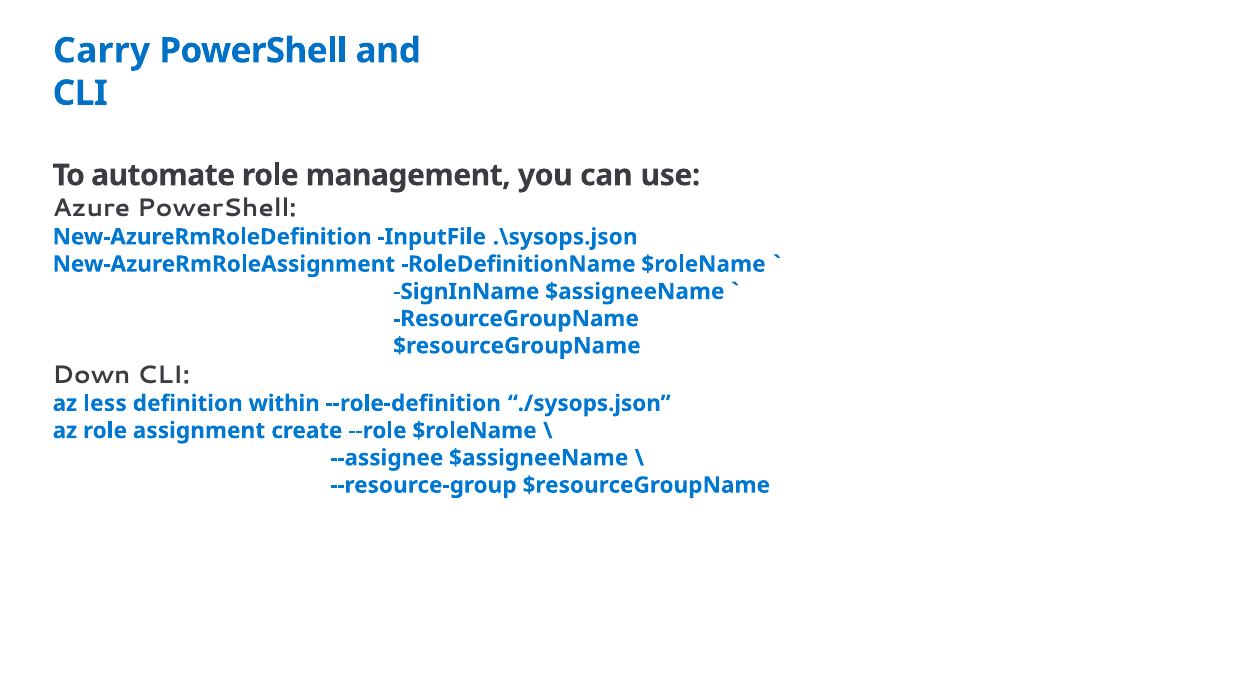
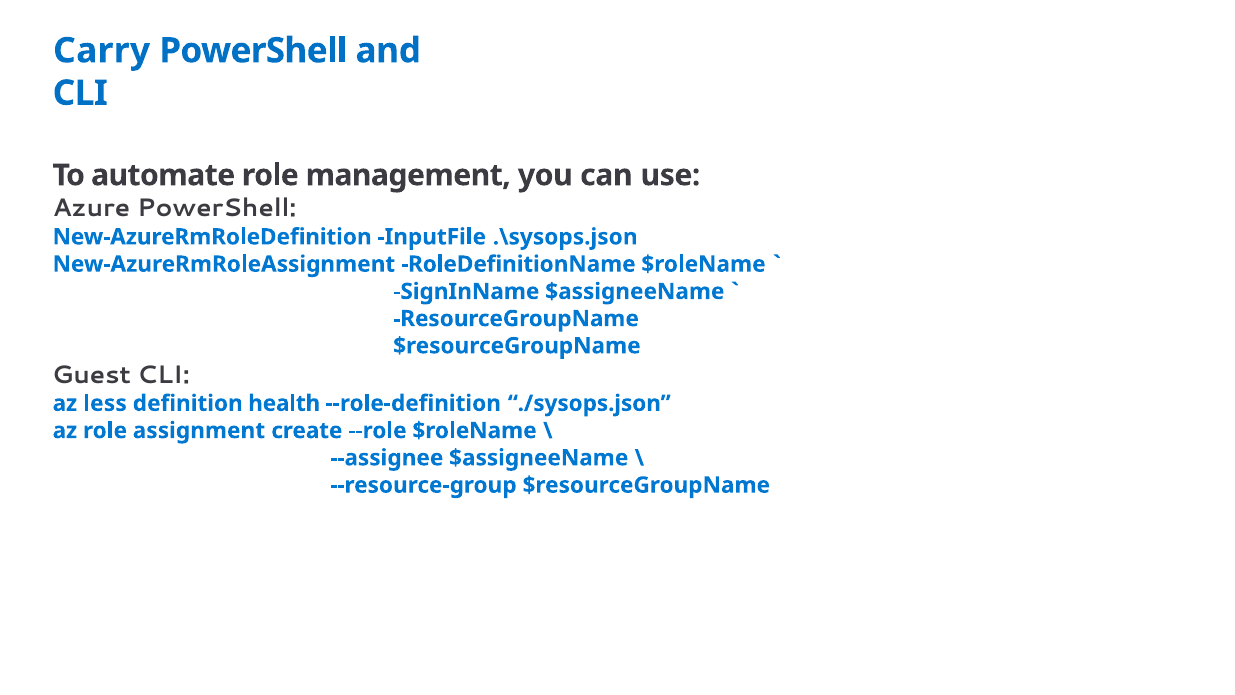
Down: Down -> Guest (91, 375)
within: within -> health (284, 403)
